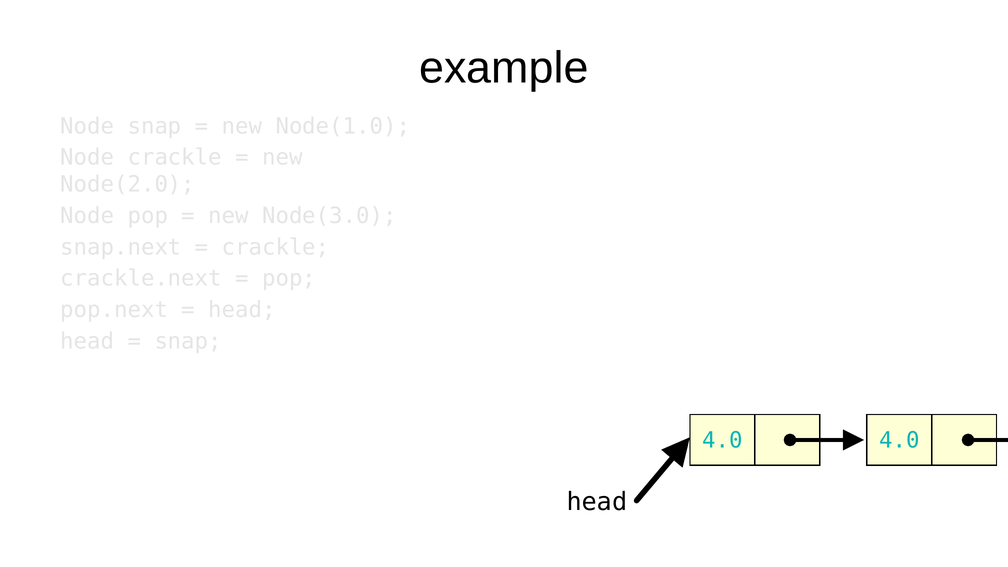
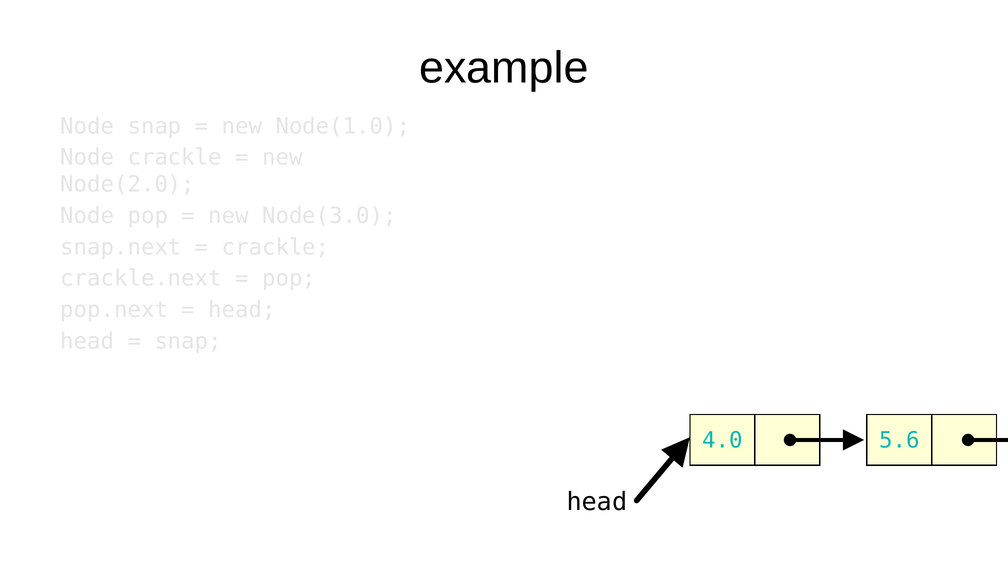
4.0 4.0: 4.0 -> 5.6 (899, 440)
